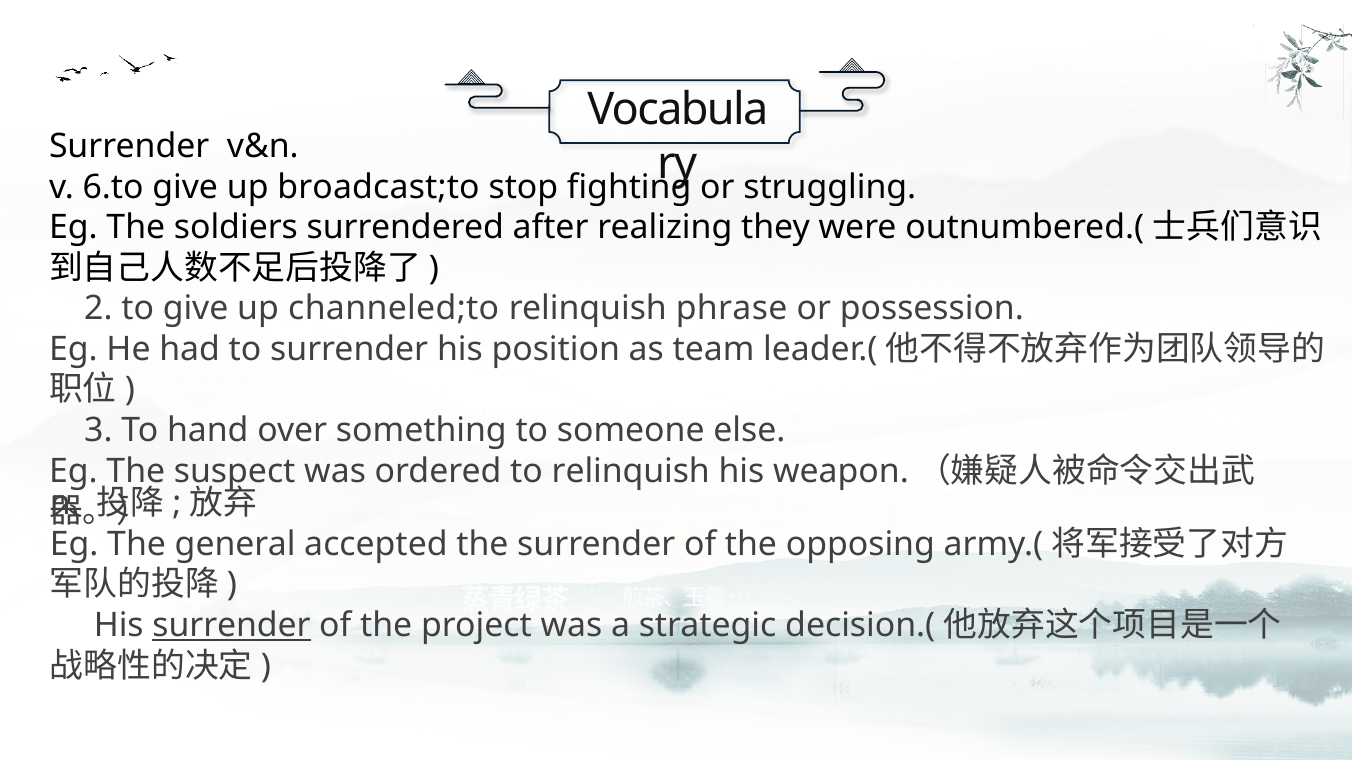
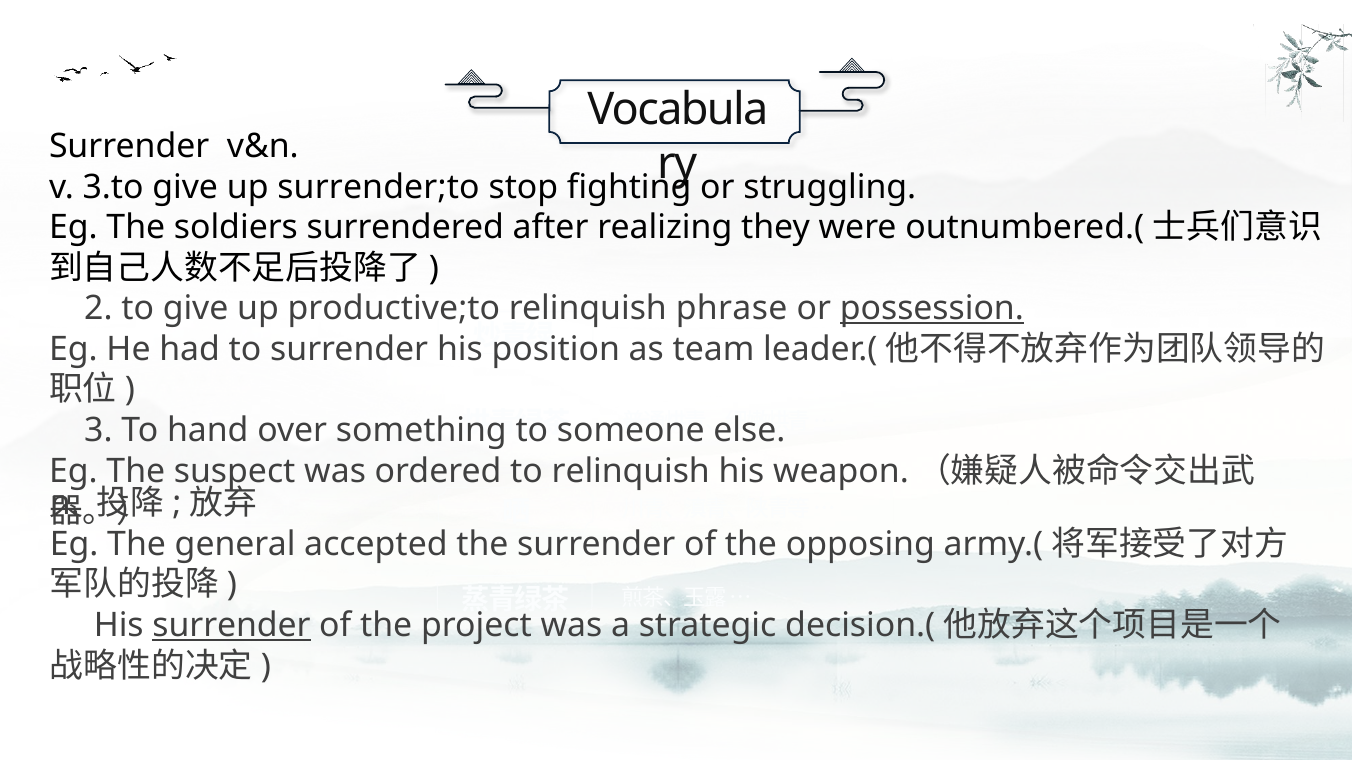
6.to: 6.to -> 3.to (113, 187)
broadcast;to: broadcast;to -> surrender;to (378, 187)
channeled;to: channeled;to -> productive;to (394, 309)
possession underline: none -> present (932, 309)
